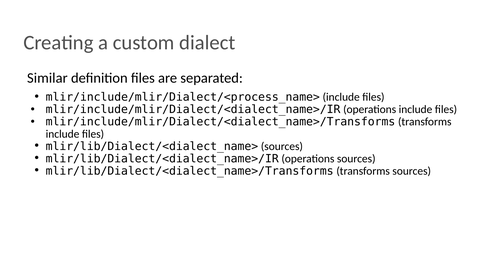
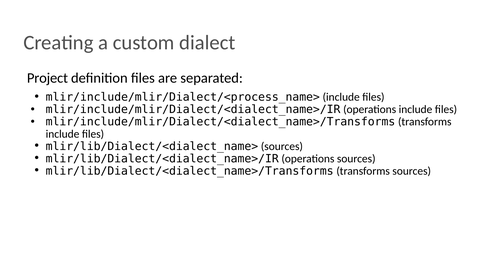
Similar: Similar -> Project (47, 78)
